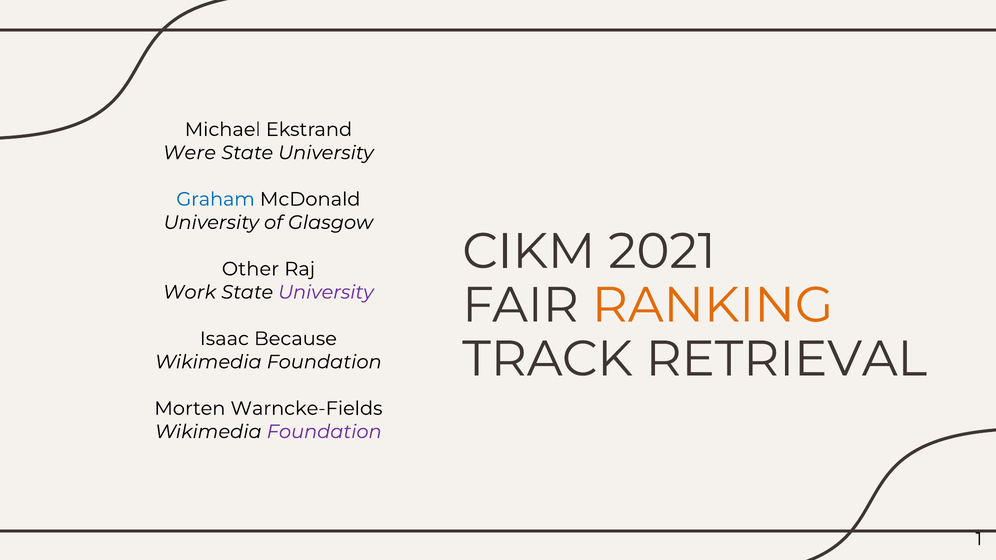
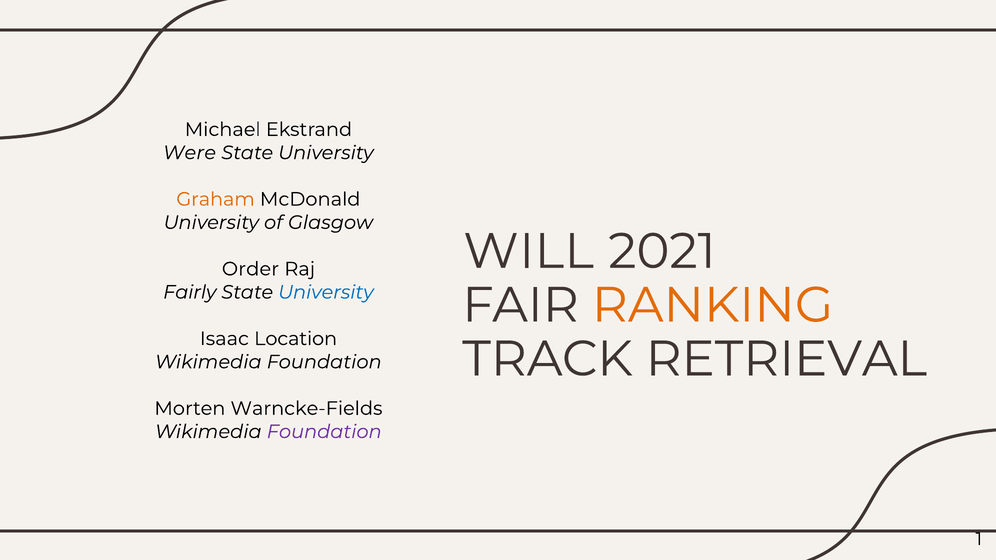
Graham colour: blue -> orange (216, 199)
CIKM: CIKM -> WILL (529, 252)
Other: Other -> Order (250, 269)
Work: Work -> Fairly (190, 292)
University colour: purple -> blue (326, 292)
Because: Because -> Location (296, 339)
